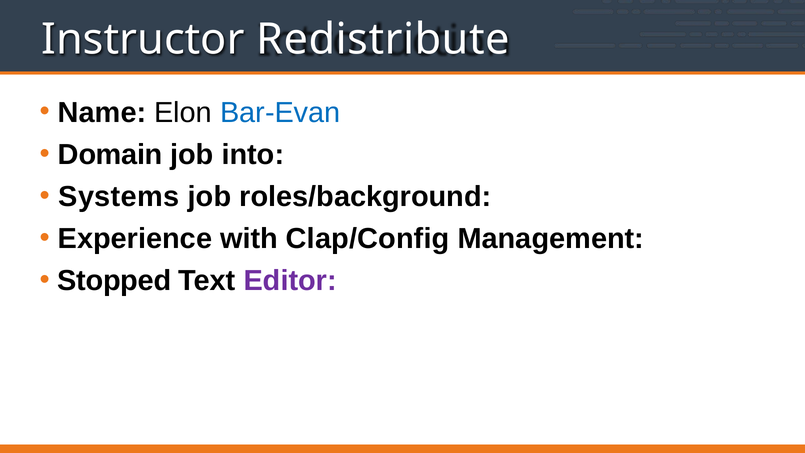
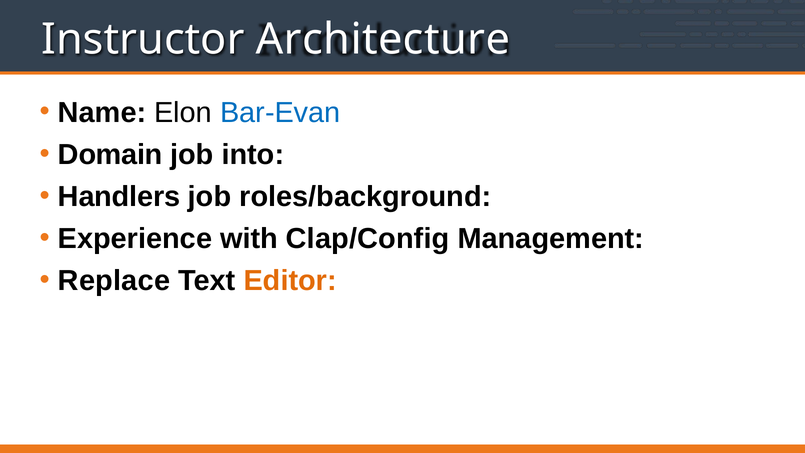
Redistribute: Redistribute -> Architecture (383, 39)
Systems: Systems -> Handlers (119, 197)
Stopped: Stopped -> Replace (114, 281)
Editor colour: purple -> orange (290, 281)
